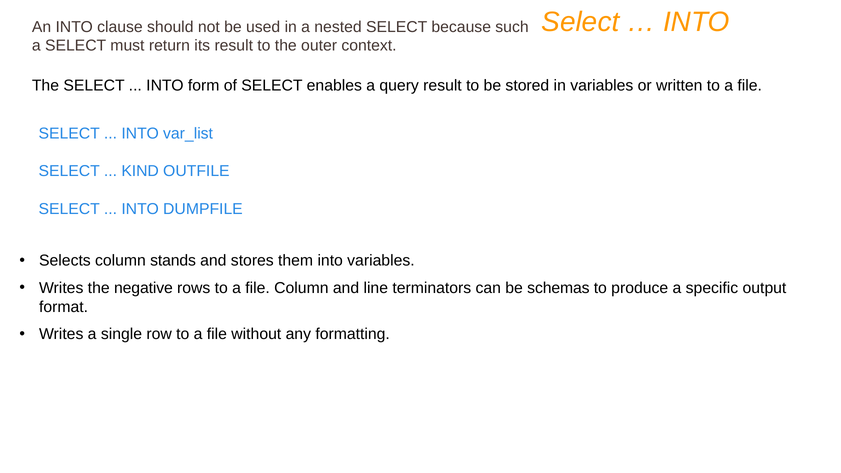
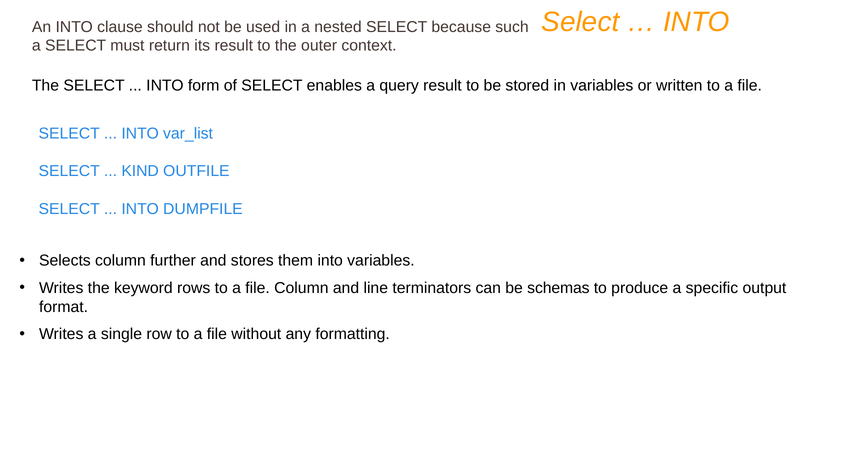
stands: stands -> further (173, 261)
negative: negative -> keyword (143, 288)
